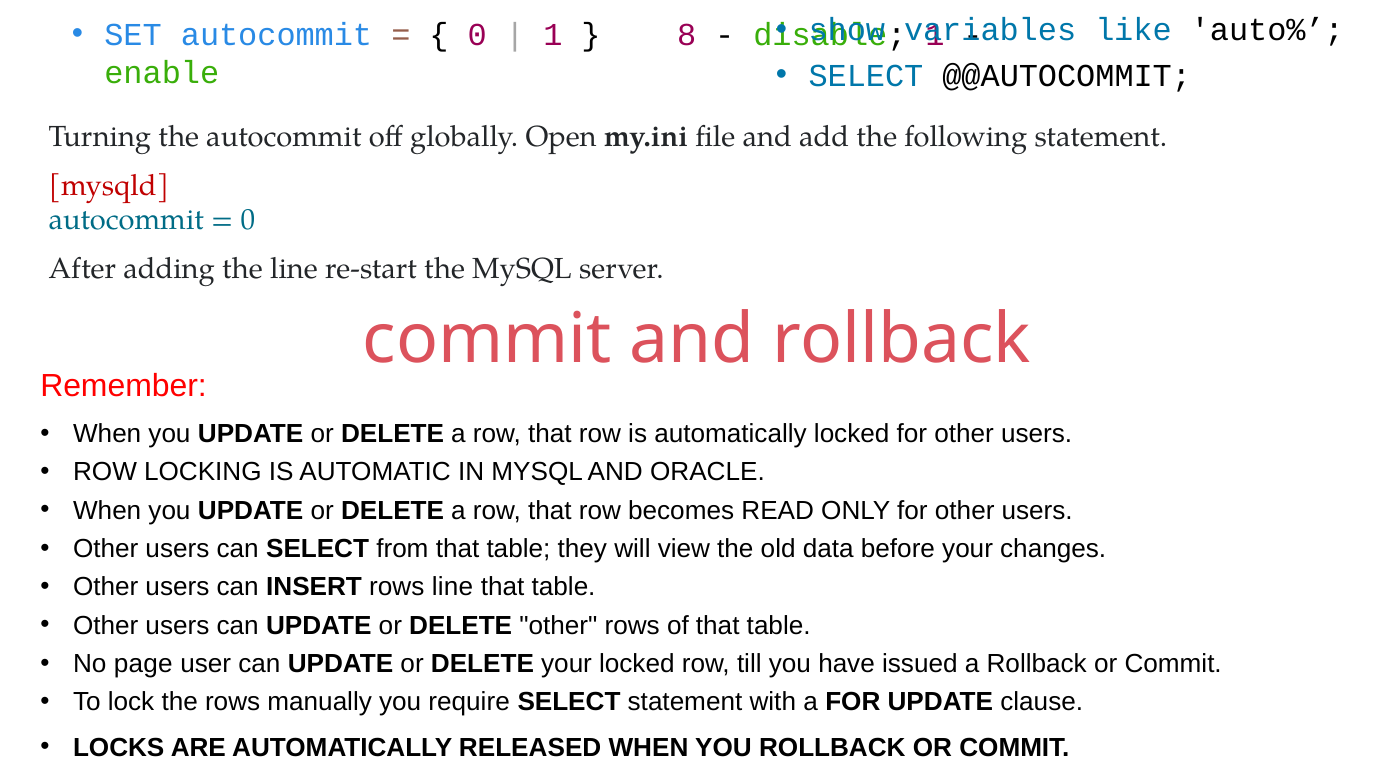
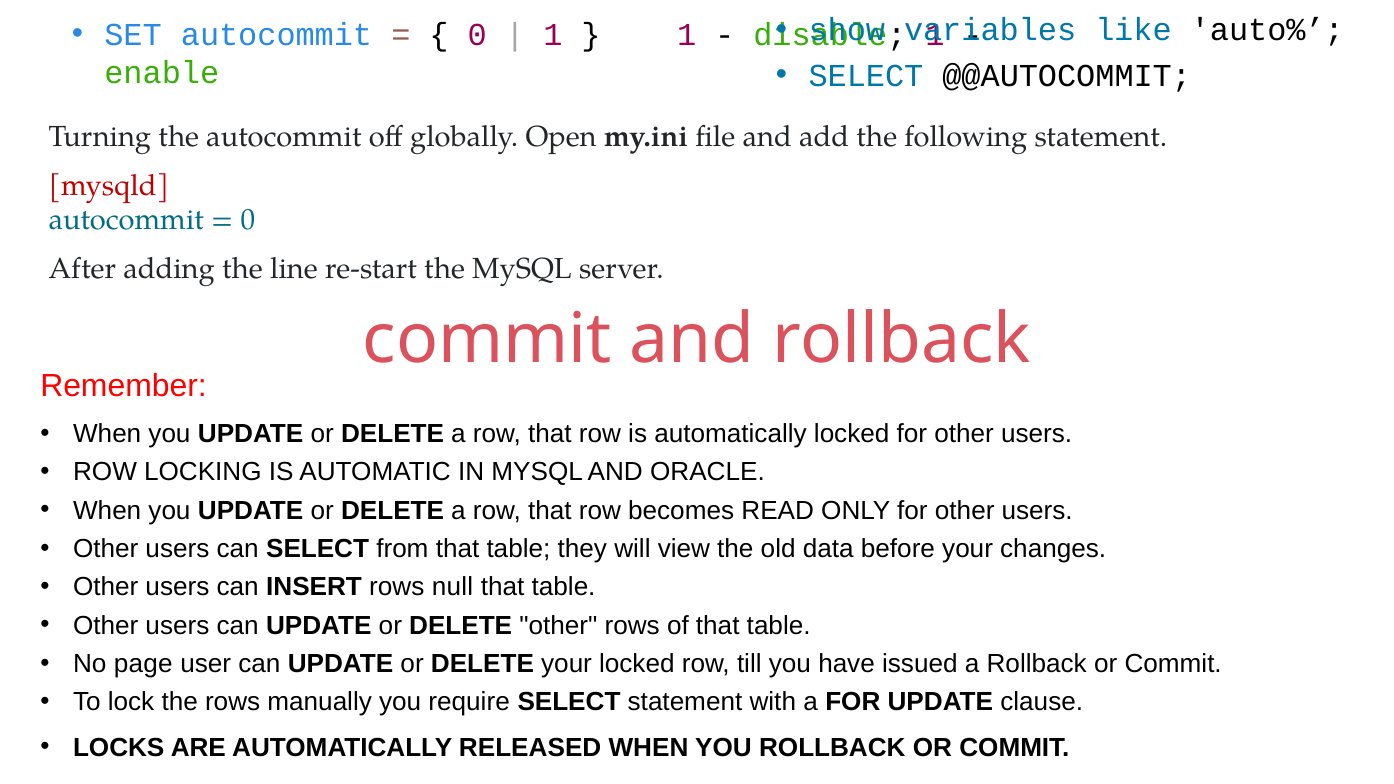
8: 8 -> 1 (687, 35)
rows line: line -> null (452, 587)
